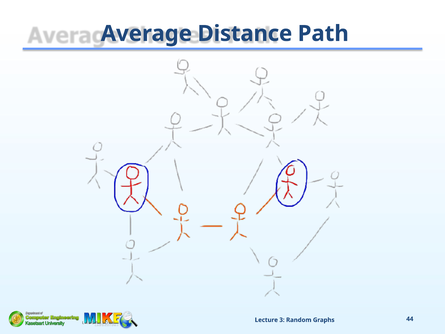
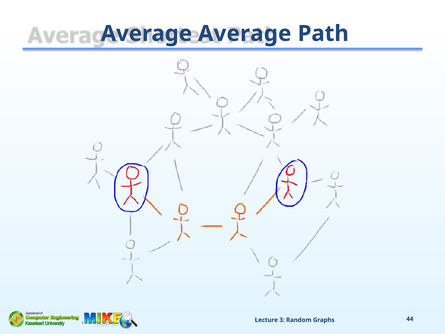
Average Distance: Distance -> Average (245, 34)
